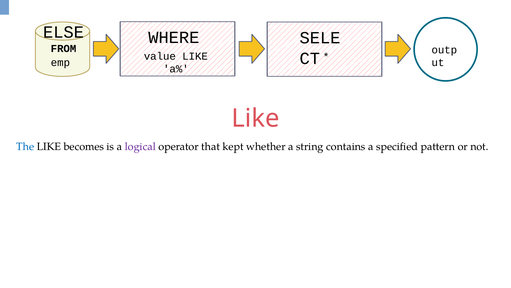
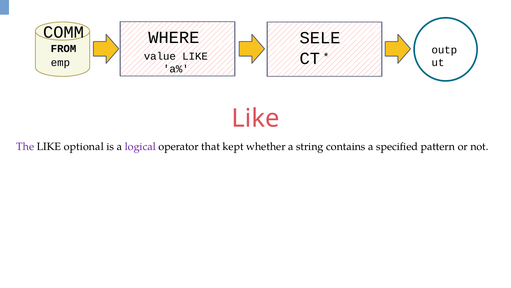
ELSE: ELSE -> COMM (63, 32)
The colour: blue -> purple (25, 146)
becomes: becomes -> optional (84, 146)
